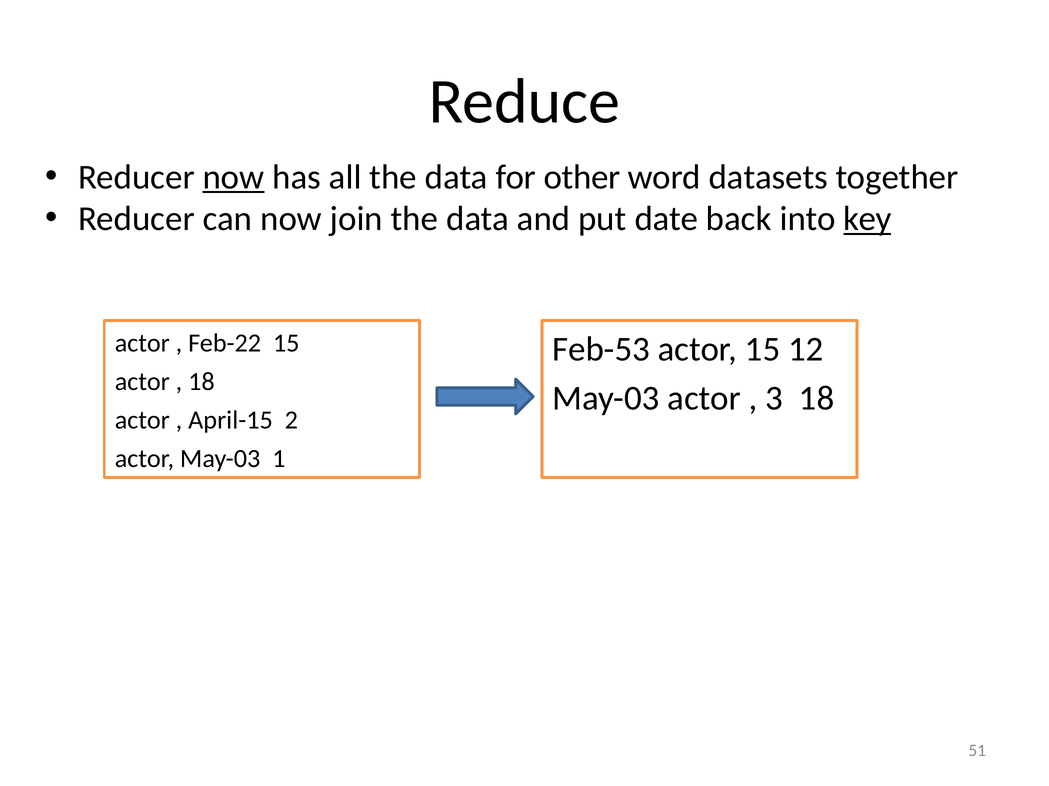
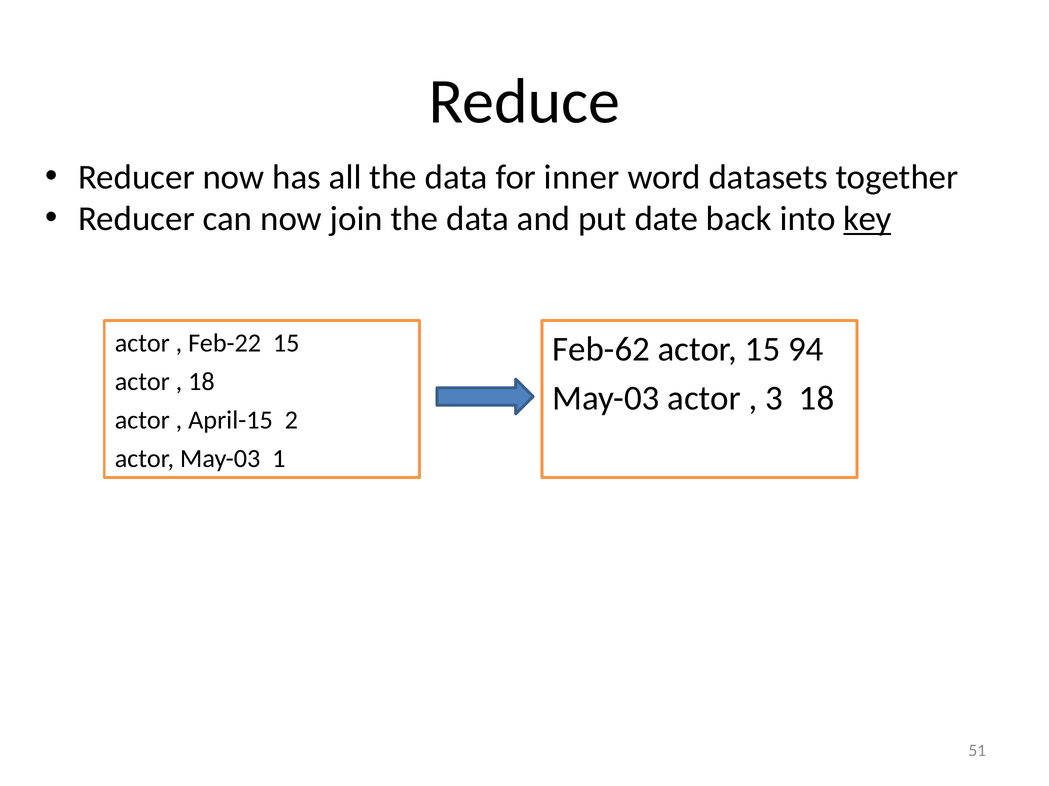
now underline: present -> none (234, 177)
other: other -> inner (582, 177)
Feb-53: Feb-53 -> Feb-62 (601, 349)
12: 12 -> 94 (806, 349)
